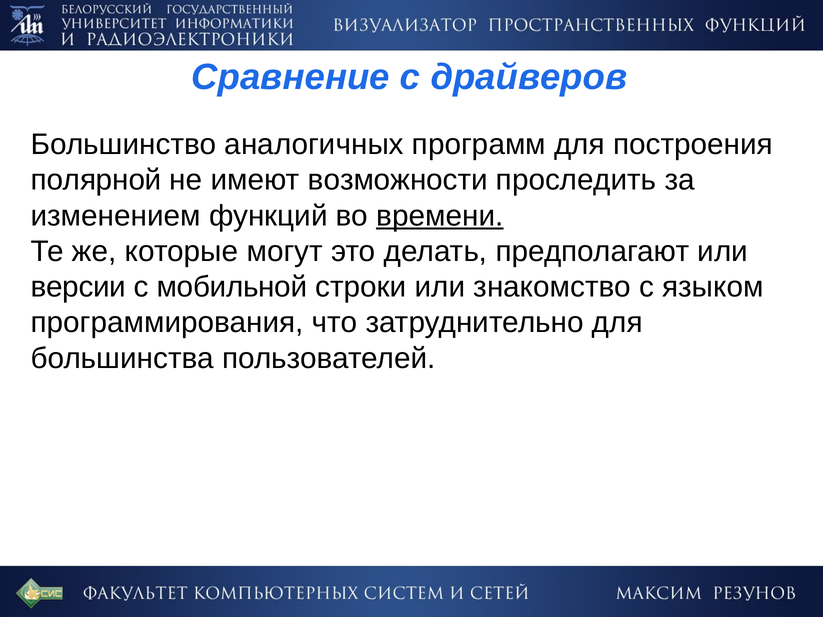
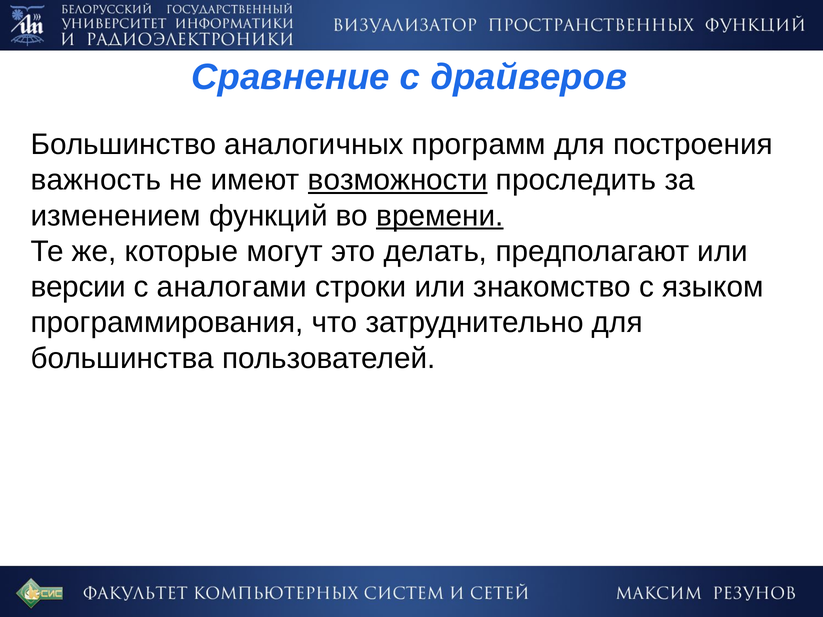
полярной: полярной -> важность (96, 180)
возможности underline: none -> present (398, 180)
мобильной: мобильной -> аналогами (232, 287)
